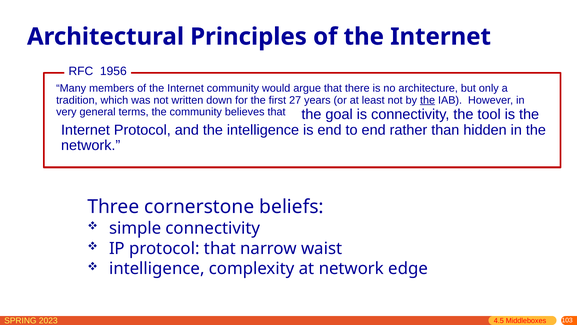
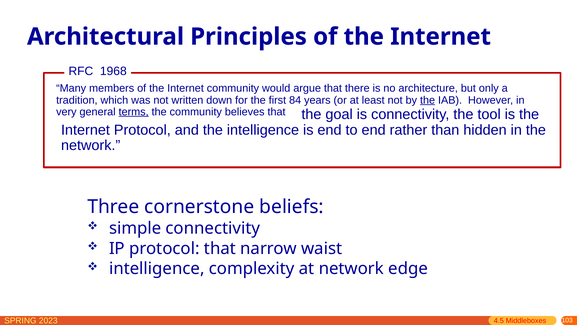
1956: 1956 -> 1968 (113, 71)
27: 27 -> 84 (295, 100)
terms underline: none -> present (134, 112)
